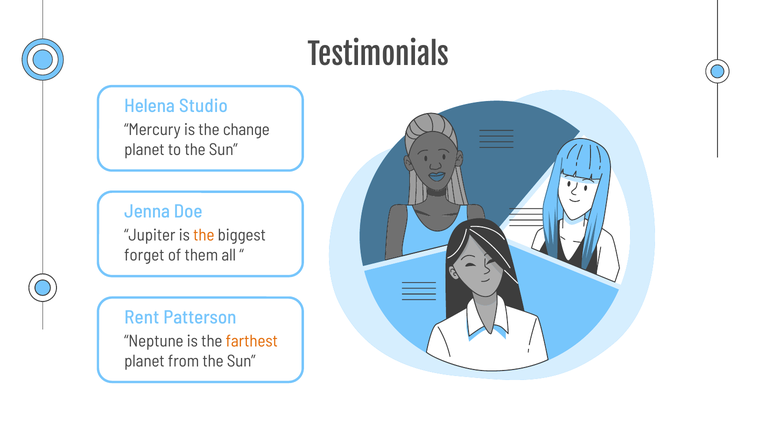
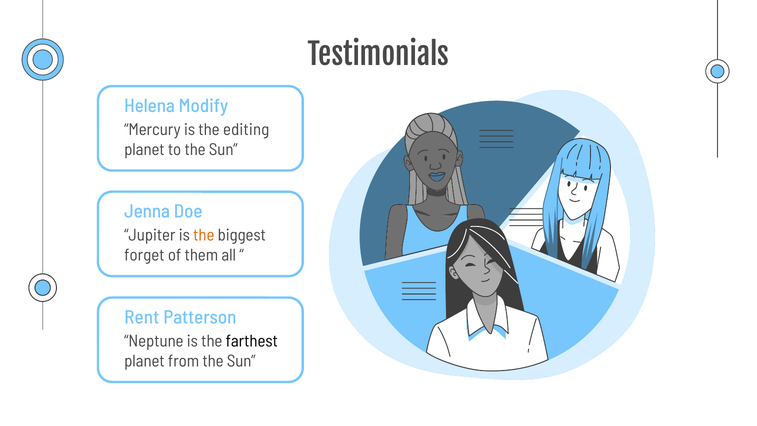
Studio: Studio -> Modify (204, 106)
change: change -> editing (246, 130)
farthest colour: orange -> black (252, 341)
